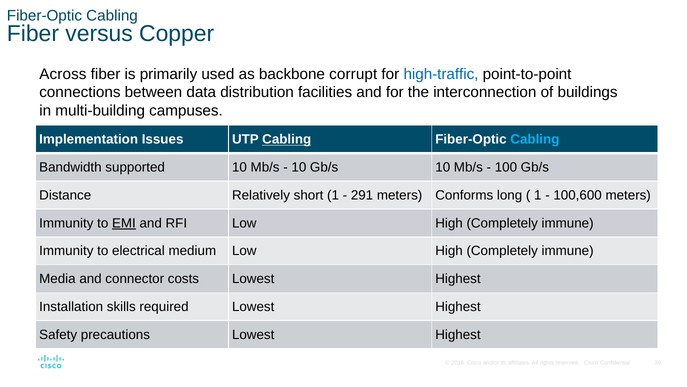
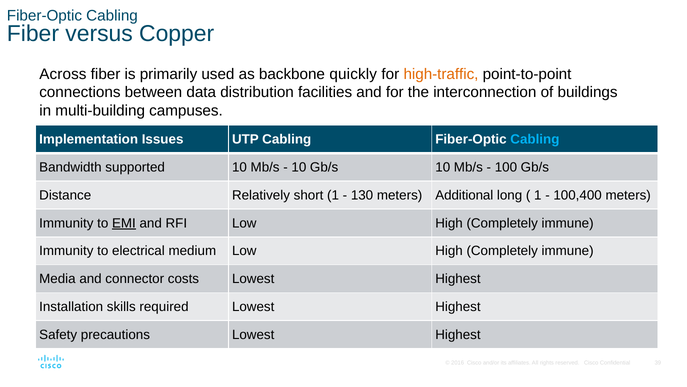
corrupt: corrupt -> quickly (353, 74)
high-traffic colour: blue -> orange (441, 74)
Cabling underline: present -> none (287, 139)
291: 291 -> 130 (362, 195)
Conforms: Conforms -> Additional (464, 195)
100,600: 100,600 -> 100,400 (578, 195)
